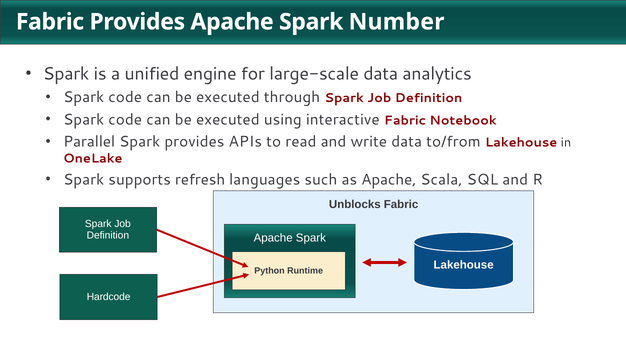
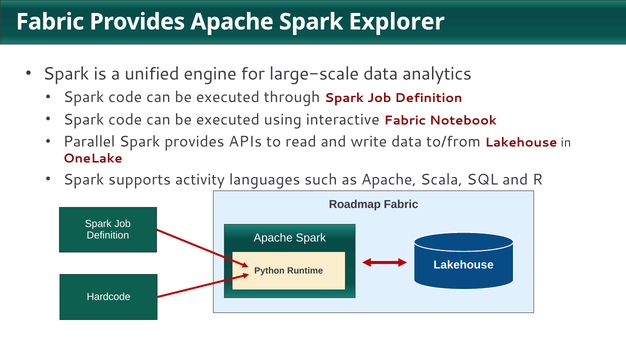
Number: Number -> Explorer (397, 22)
refresh: refresh -> activity (200, 180)
Unblocks: Unblocks -> Roadmap (355, 204)
